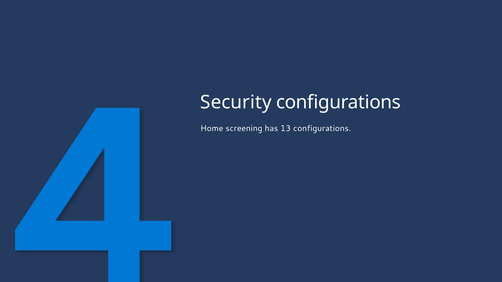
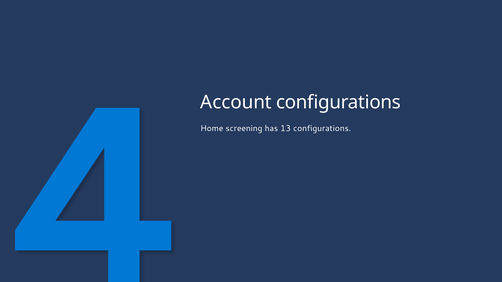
Security: Security -> Account (236, 102)
